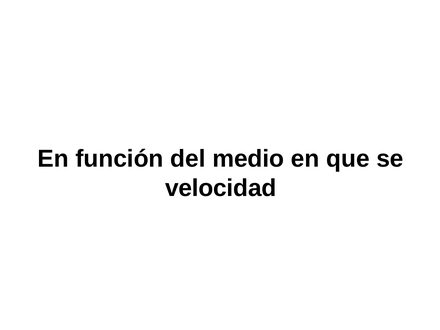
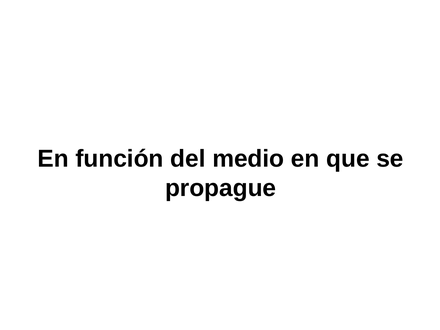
velocidad: velocidad -> propague (221, 188)
